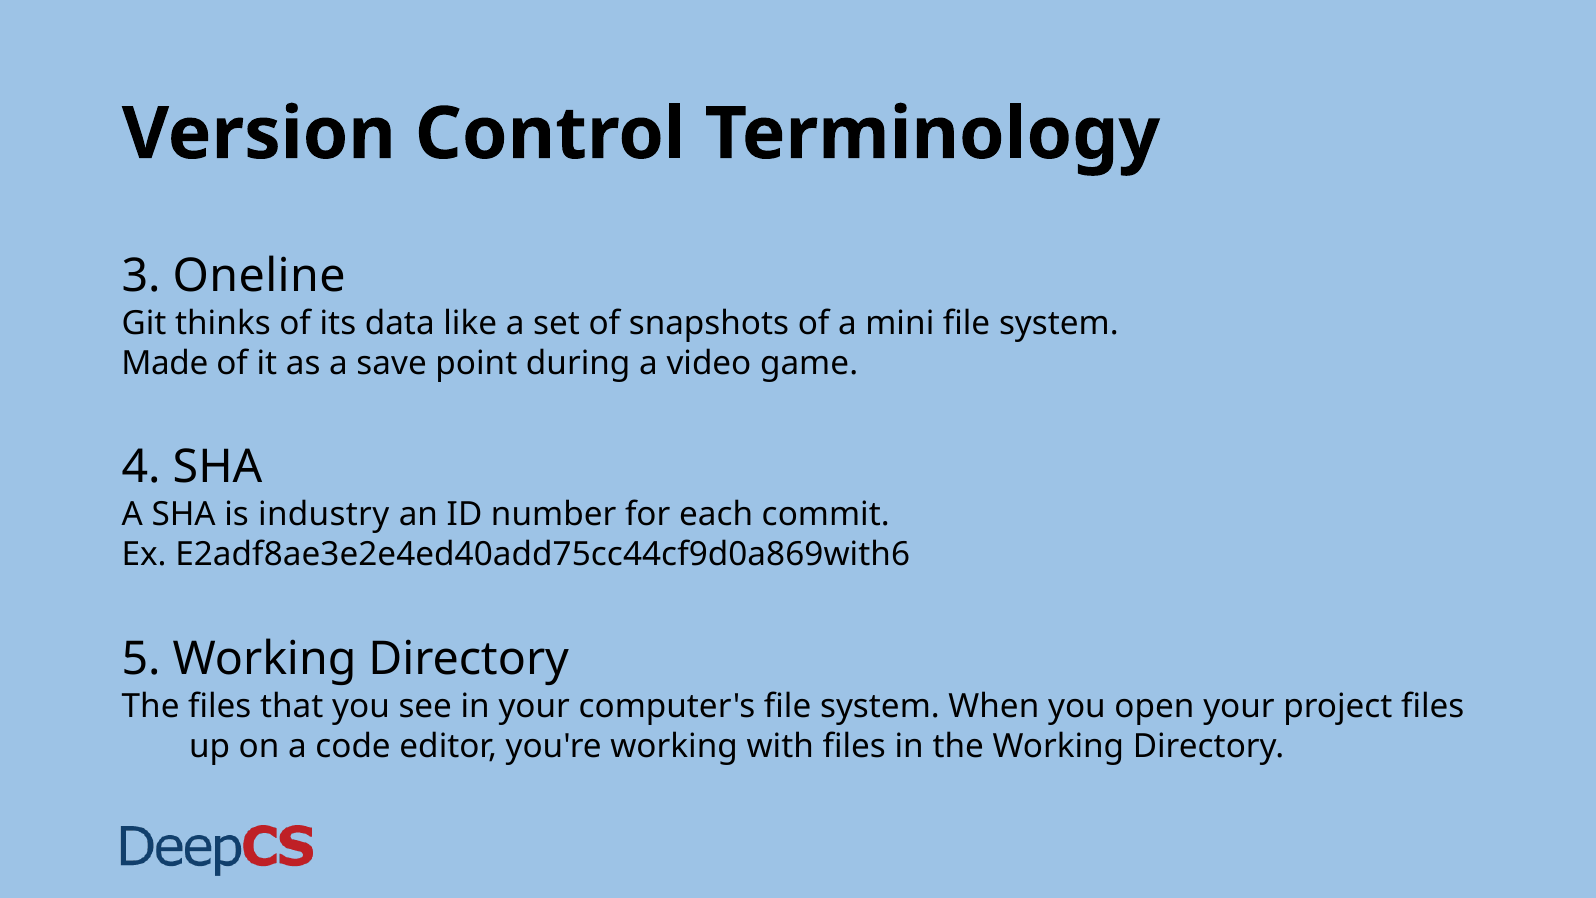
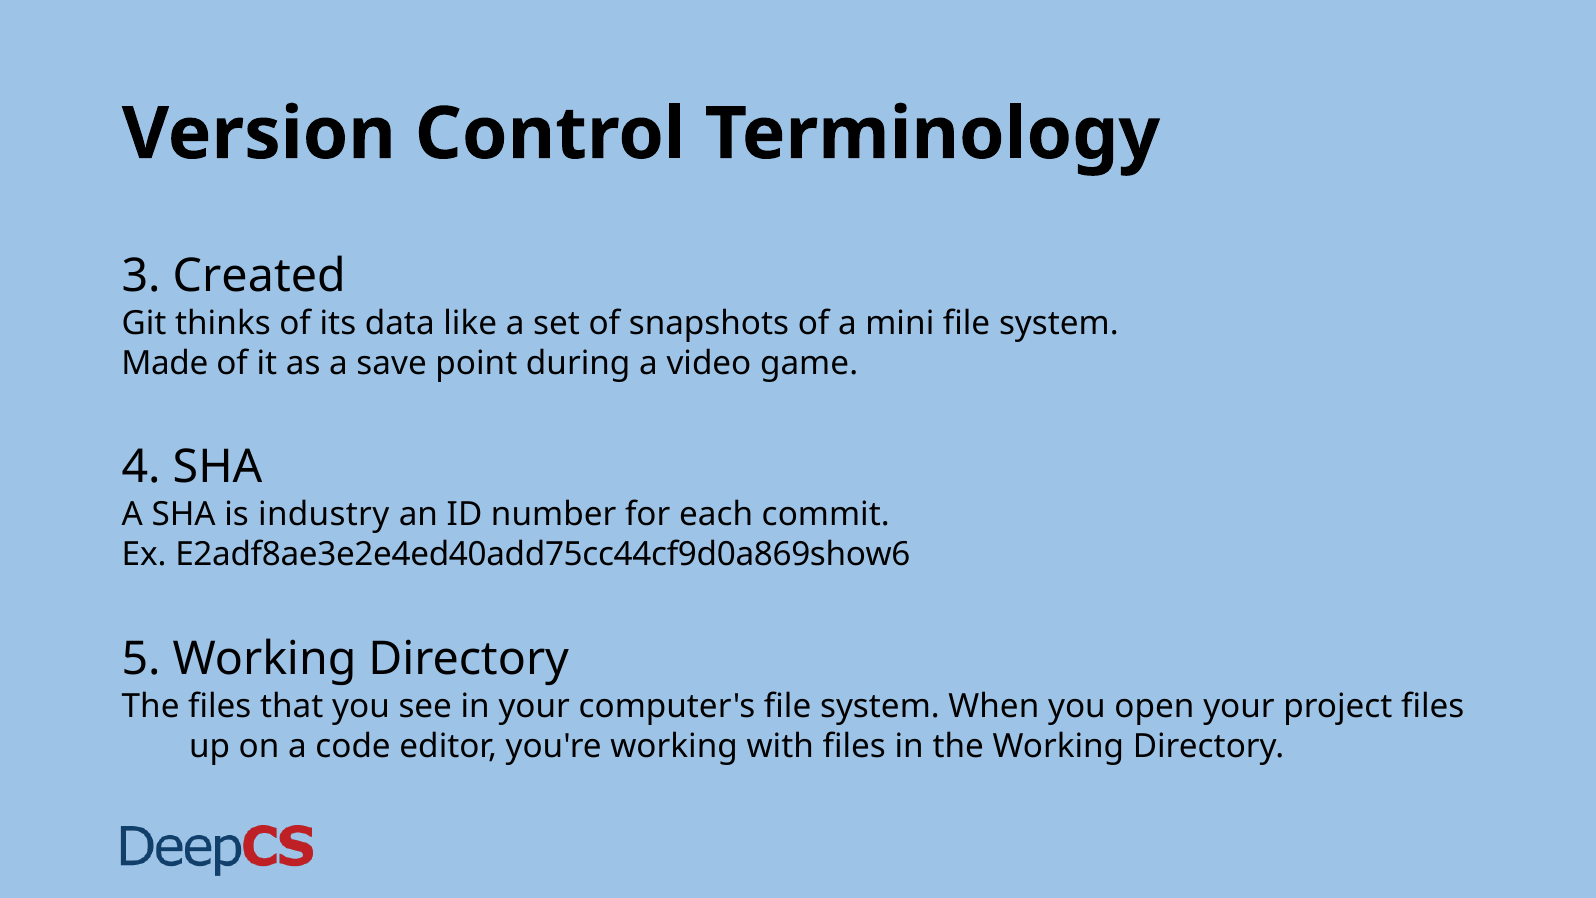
Oneline: Oneline -> Created (259, 276)
E2adf8ae3e2e4ed40add75cc44cf9d0a869with6: E2adf8ae3e2e4ed40add75cc44cf9d0a869with6 -> E2adf8ae3e2e4ed40add75cc44cf9d0a869show6 (543, 554)
